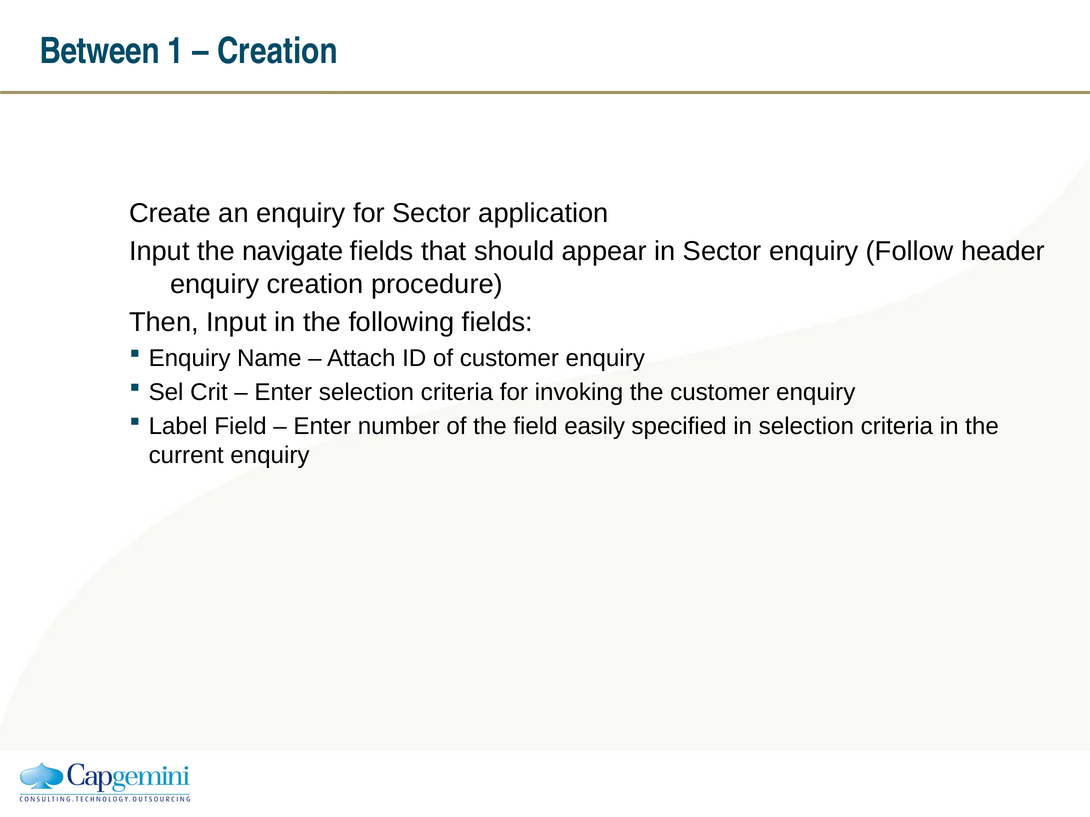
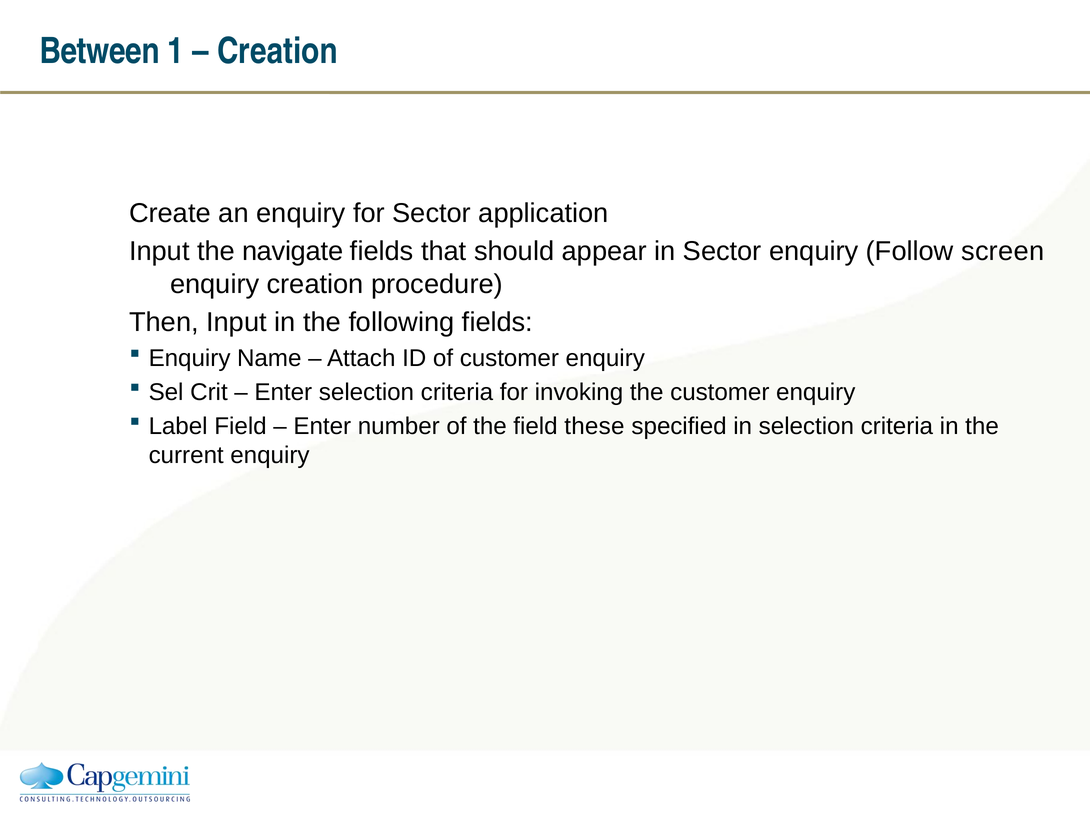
header: header -> screen (1003, 252)
easily: easily -> these (594, 426)
